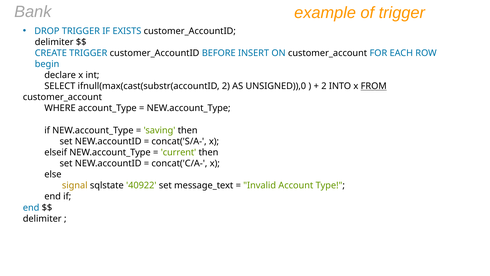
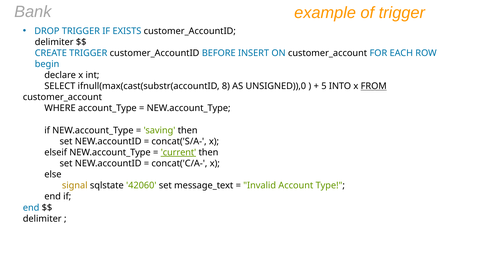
ifnull(max(cast(substr(accountID 2: 2 -> 8 (226, 86)
2: 2 -> 5 (324, 86)
current underline: none -> present (179, 152)
40922: 40922 -> 42060 (141, 185)
